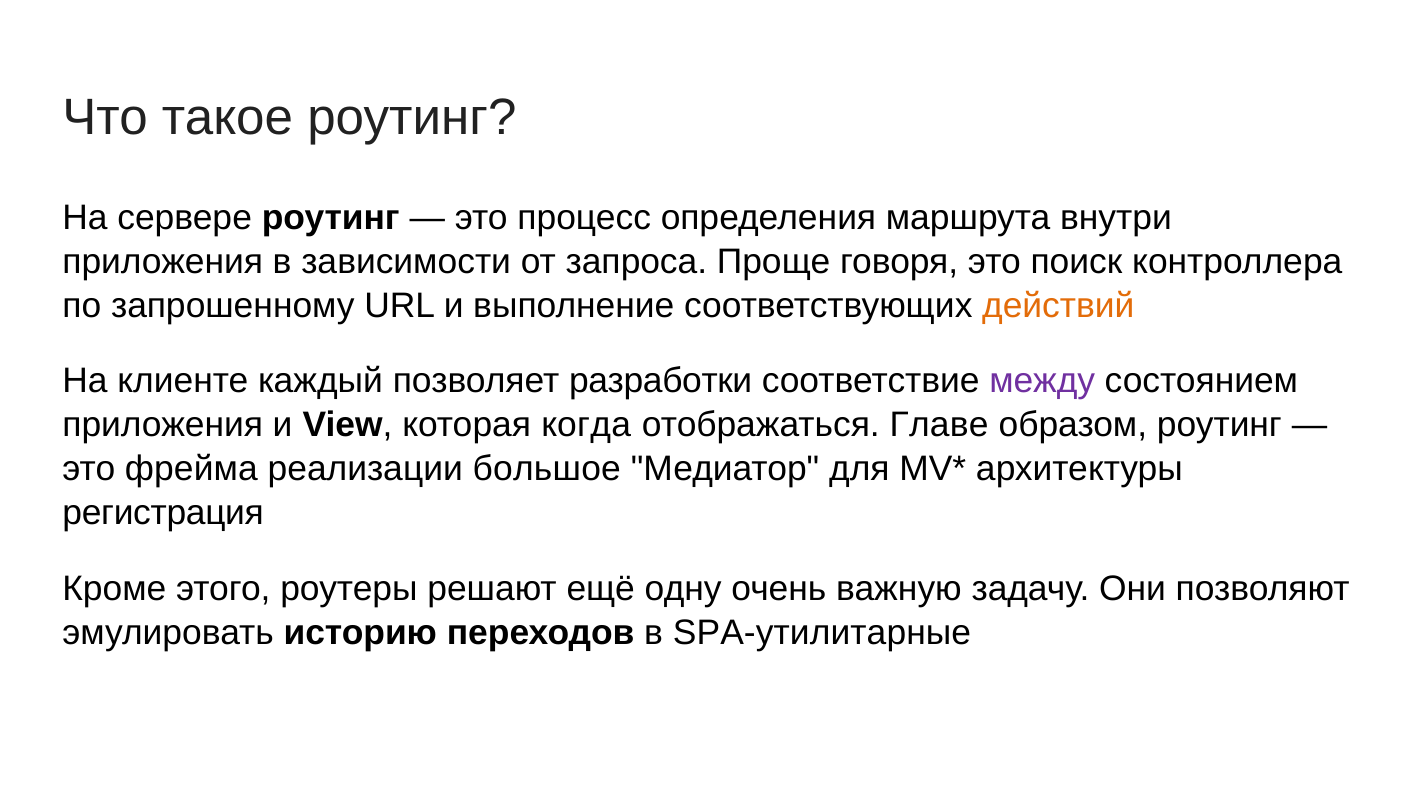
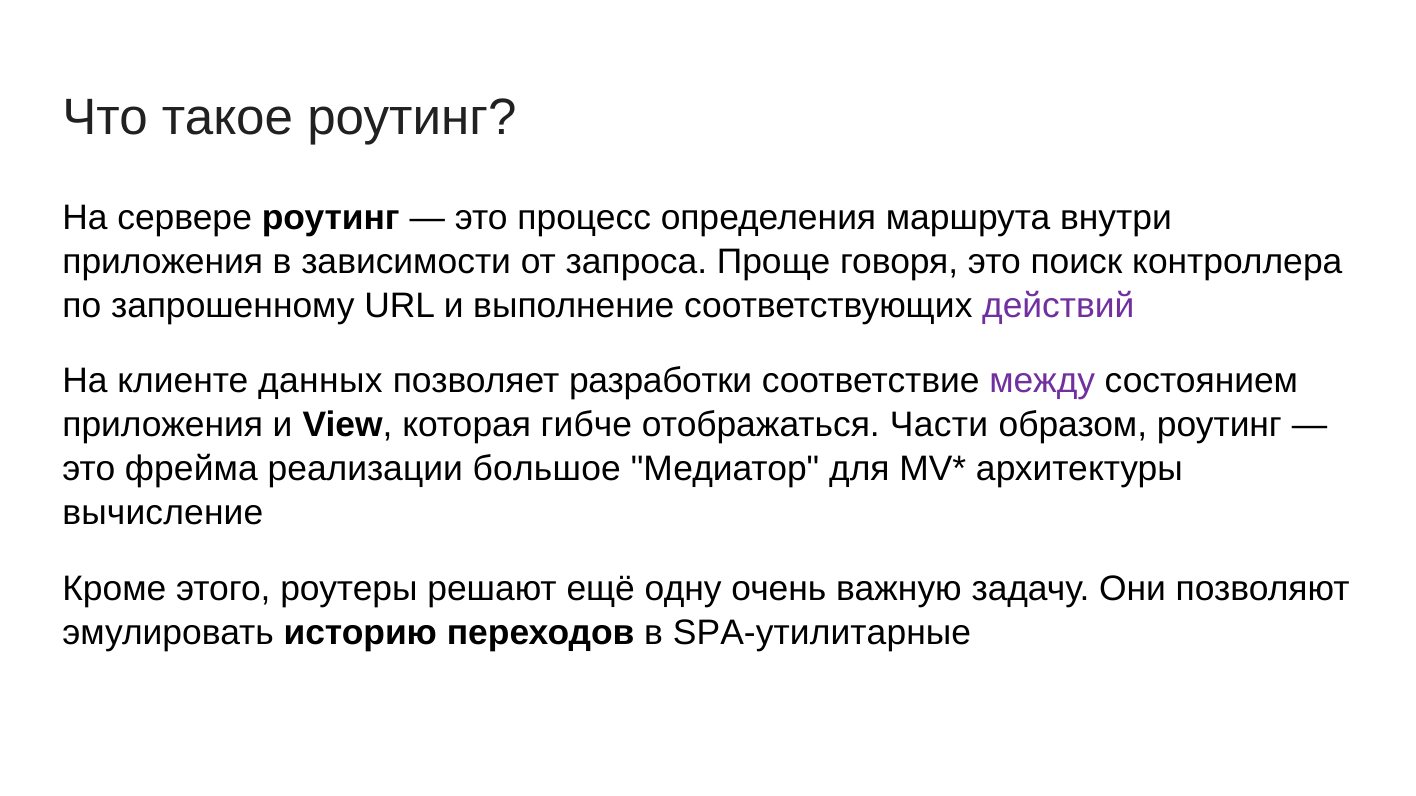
действий colour: orange -> purple (1058, 306)
каждый: каждый -> данных (320, 381)
когда: когда -> гибче (586, 425)
Главе: Главе -> Части (939, 425)
регистрация: регистрация -> вычисление (163, 513)
